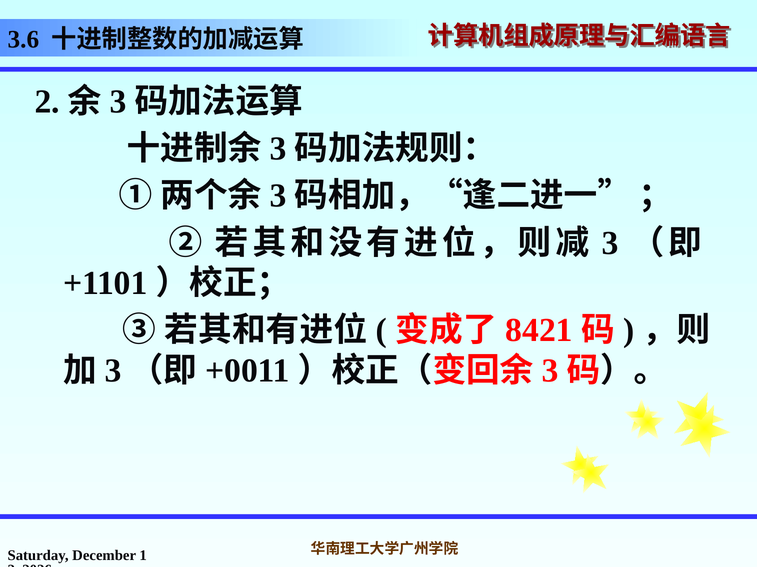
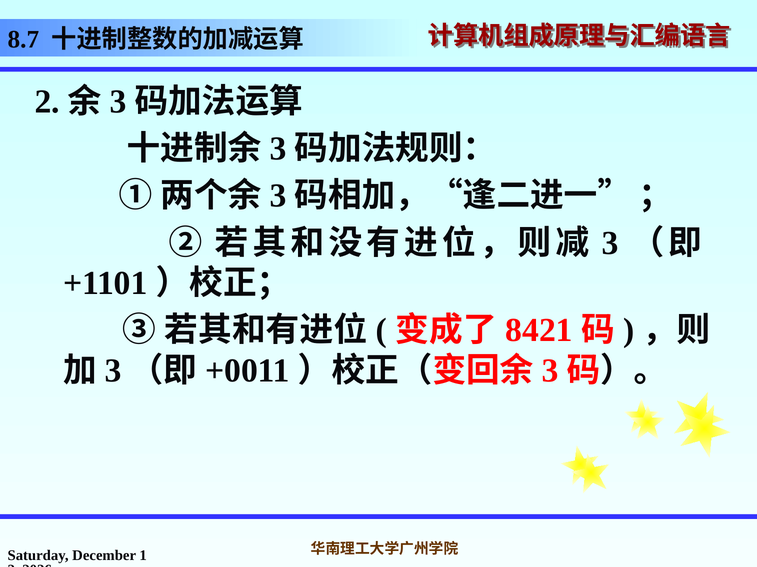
3.6: 3.6 -> 8.7 (23, 40)
